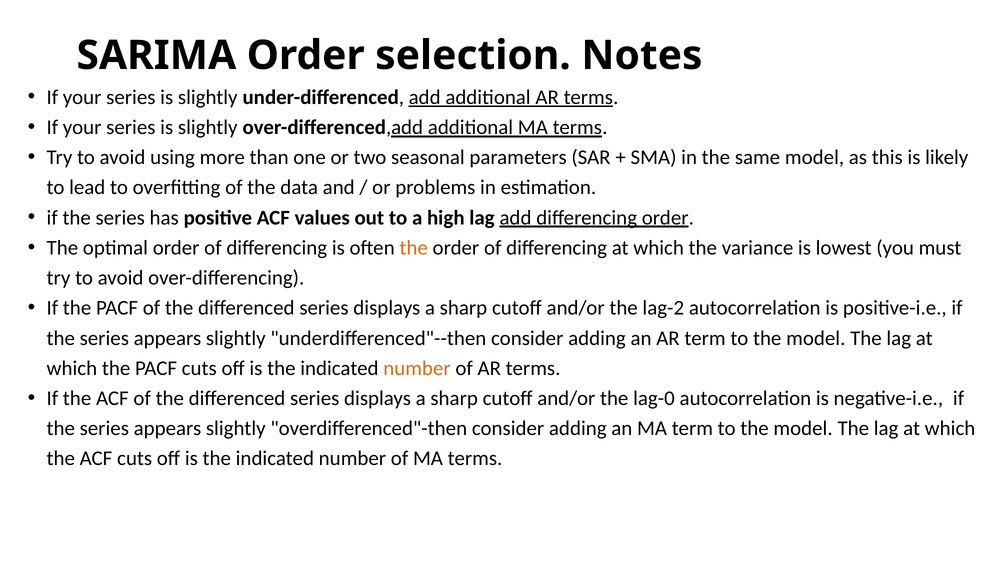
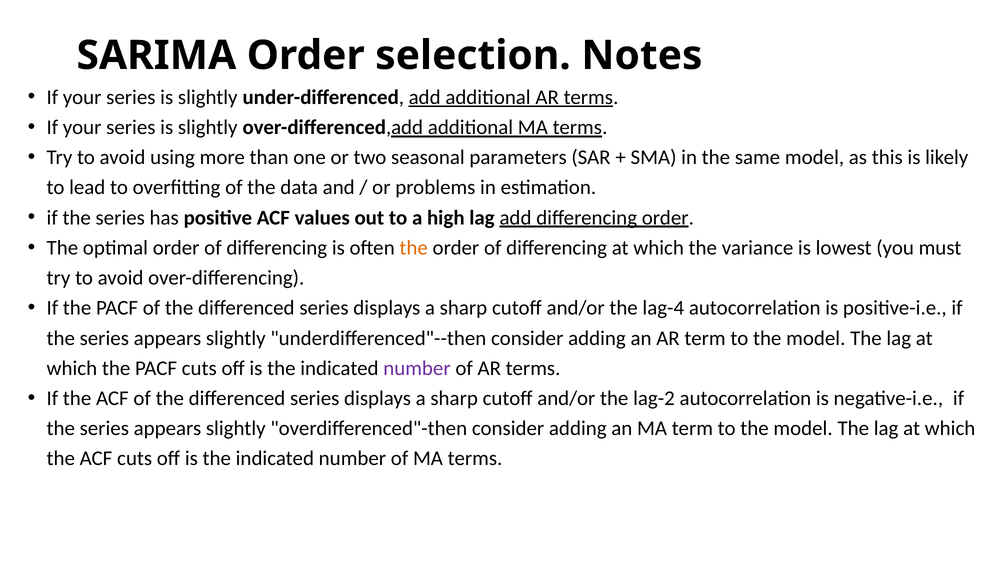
lag-2: lag-2 -> lag-4 (663, 308)
number colour: orange -> purple (417, 368)
lag-0: lag-0 -> lag-2 (654, 398)
